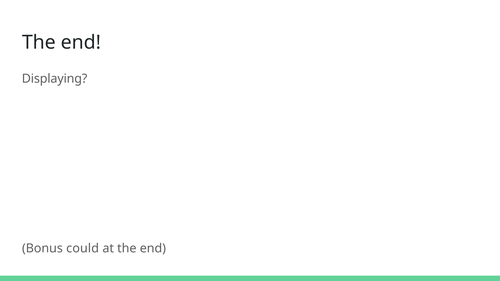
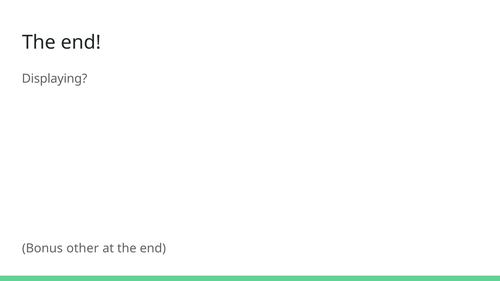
could: could -> other (83, 249)
